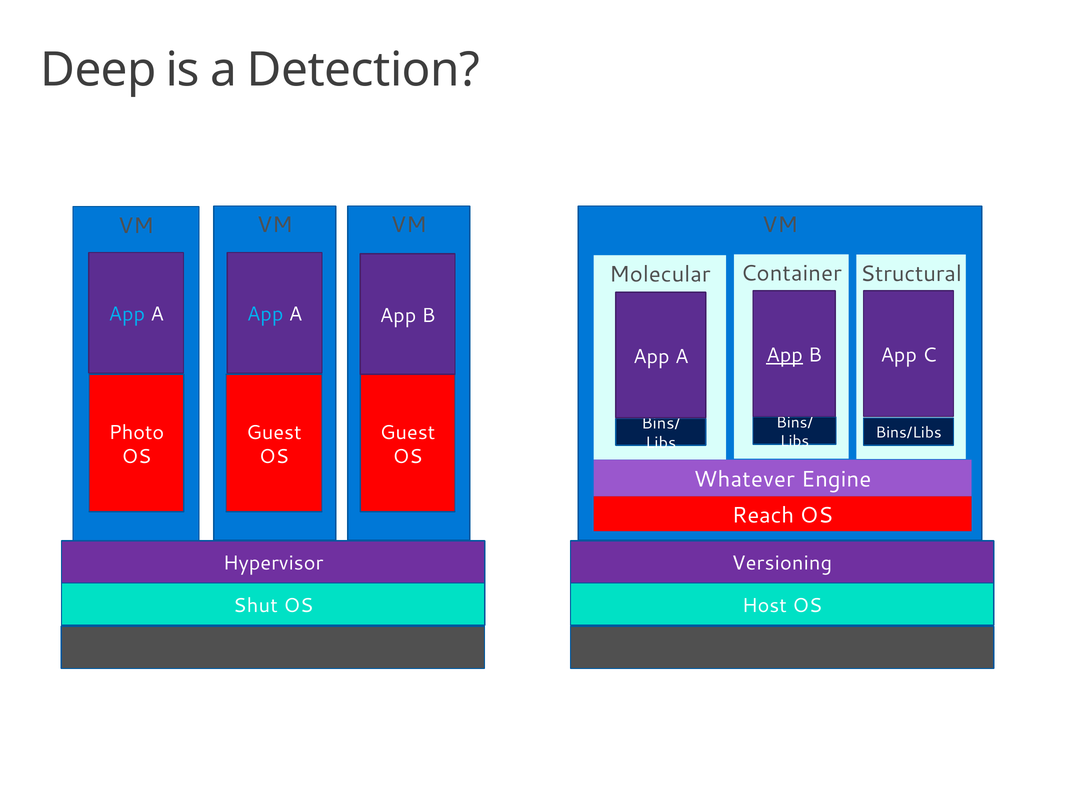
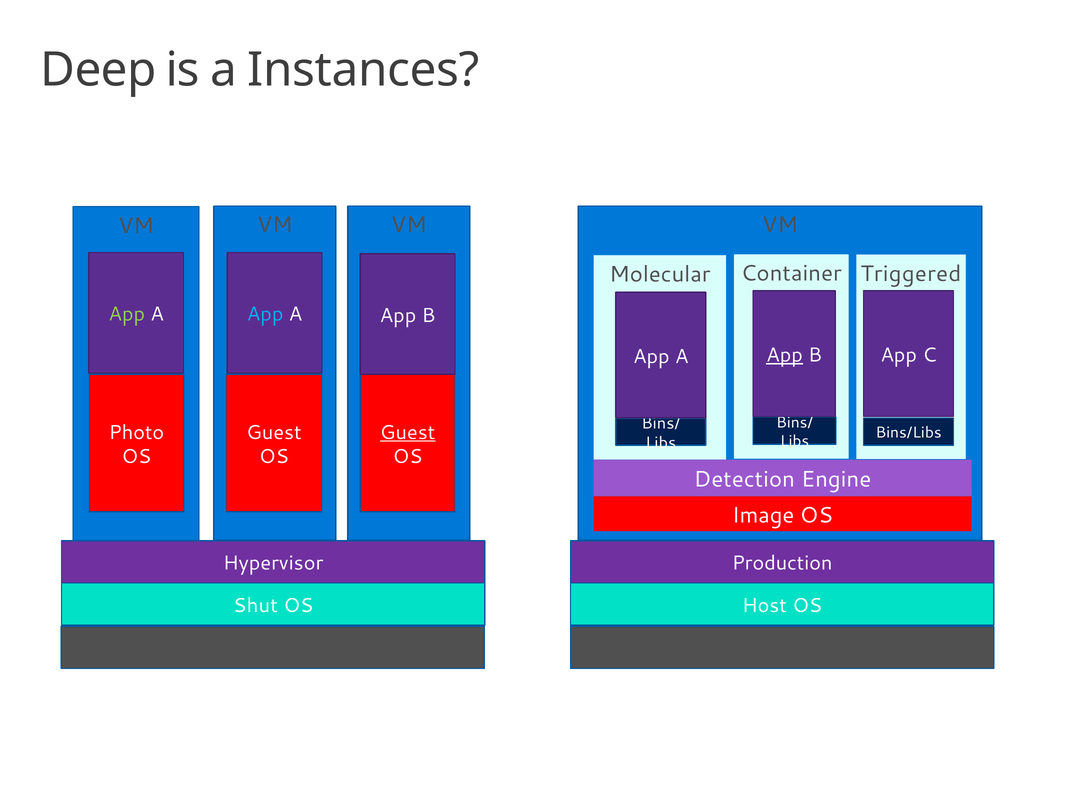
Detection: Detection -> Instances (363, 70)
Structural: Structural -> Triggered (911, 274)
App colour: light blue -> light green (127, 314)
Guest underline: none -> present (408, 433)
Whatever: Whatever -> Detection (744, 480)
Reach: Reach -> Image (763, 516)
Versioning: Versioning -> Production (782, 564)
